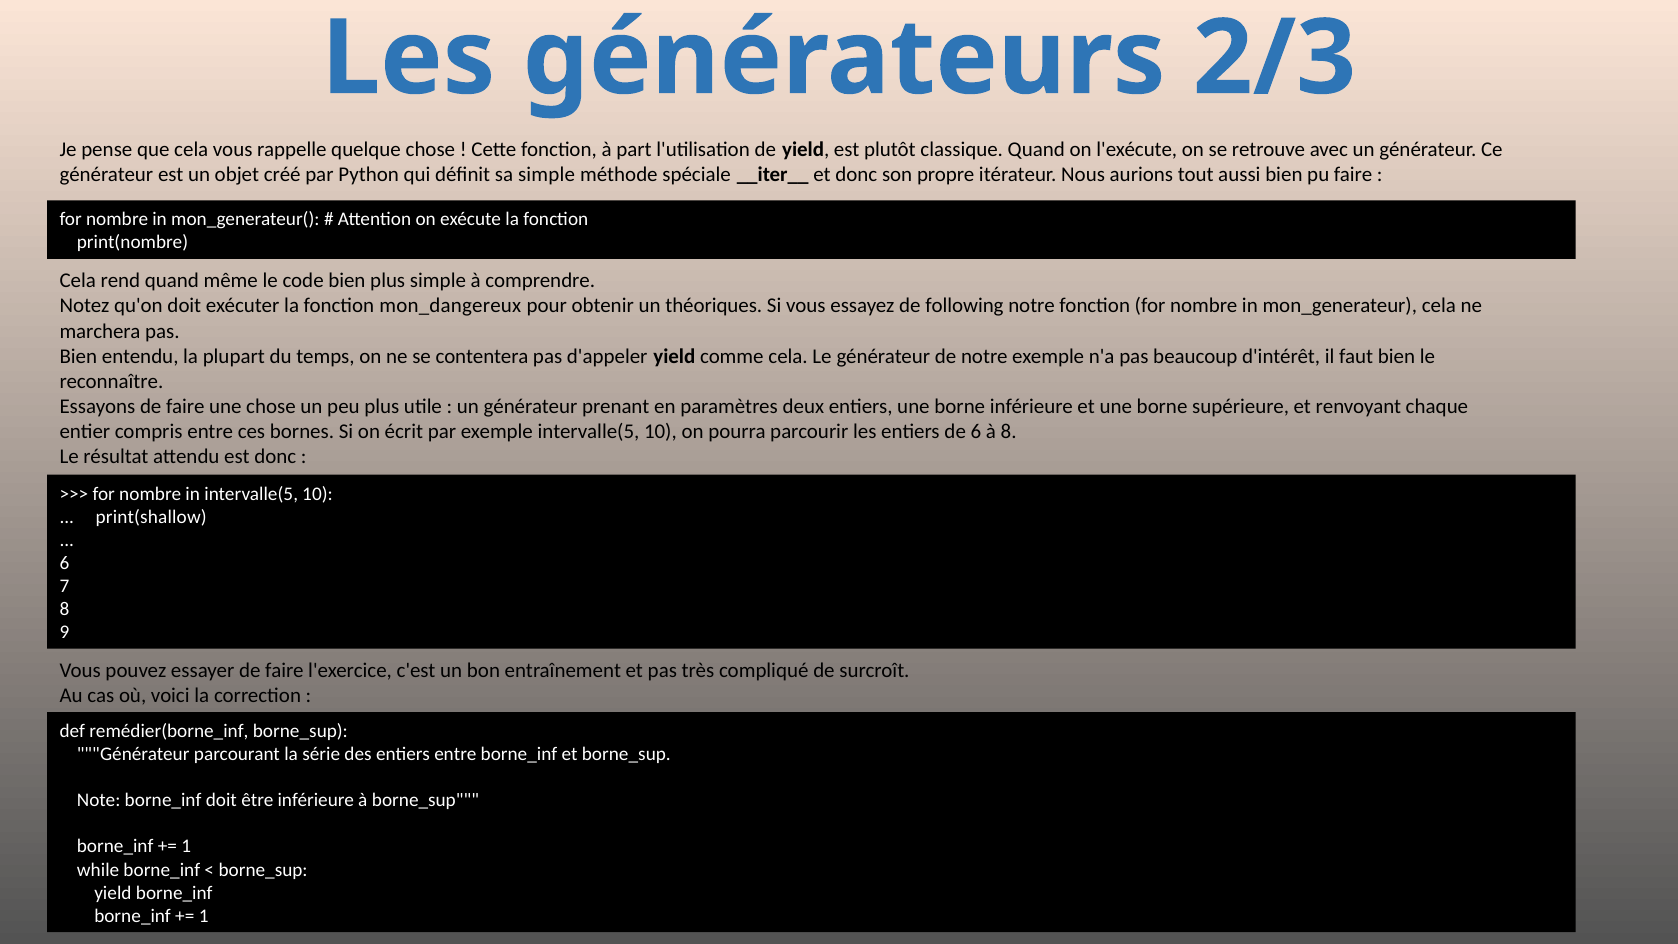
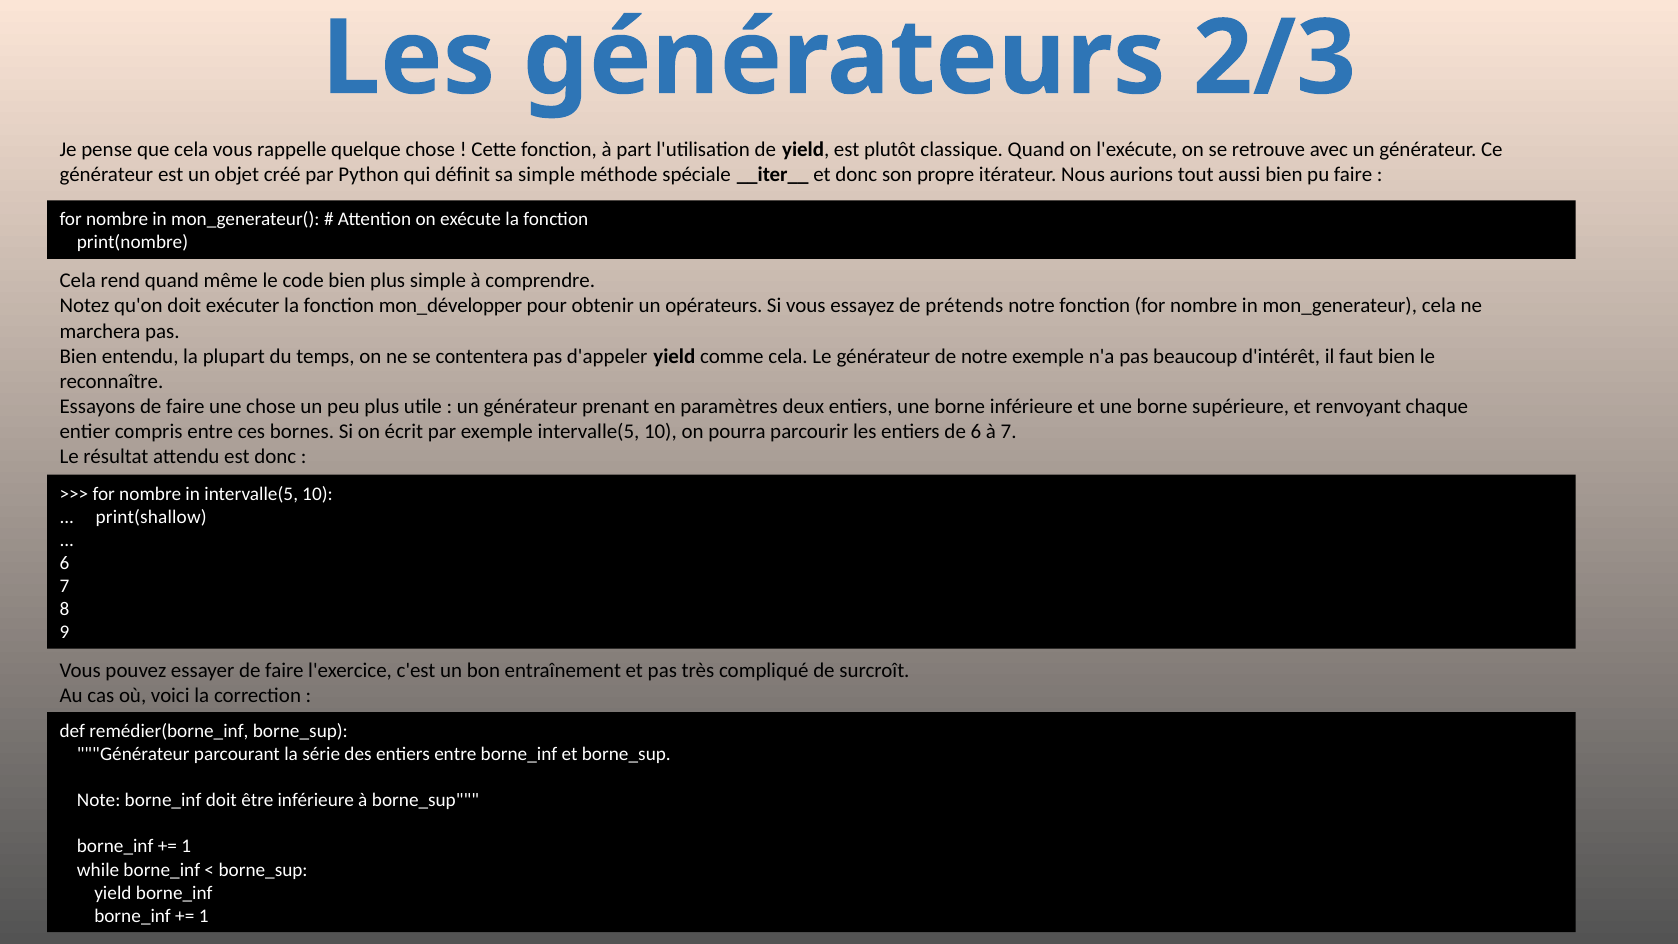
mon_dangereux: mon_dangereux -> mon_développer (450, 306)
théoriques: théoriques -> opérateurs (714, 306)
following: following -> prétends (964, 306)
à 8: 8 -> 7 (1009, 432)
